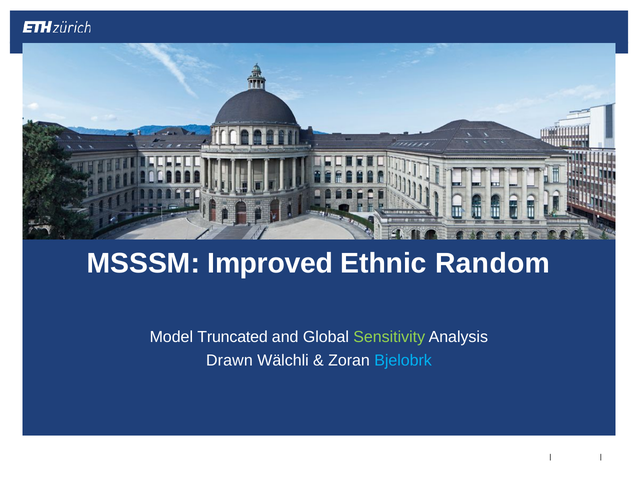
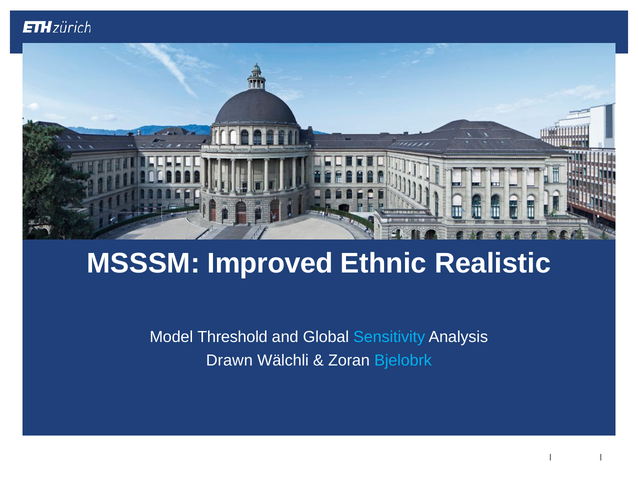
Random: Random -> Realistic (493, 263)
Truncated: Truncated -> Threshold (233, 337)
Sensitivity colour: light green -> light blue (389, 337)
